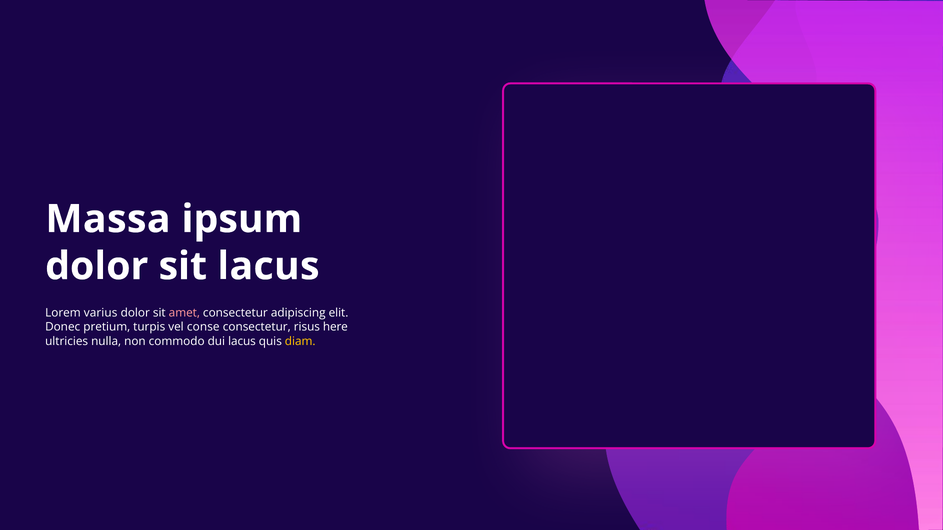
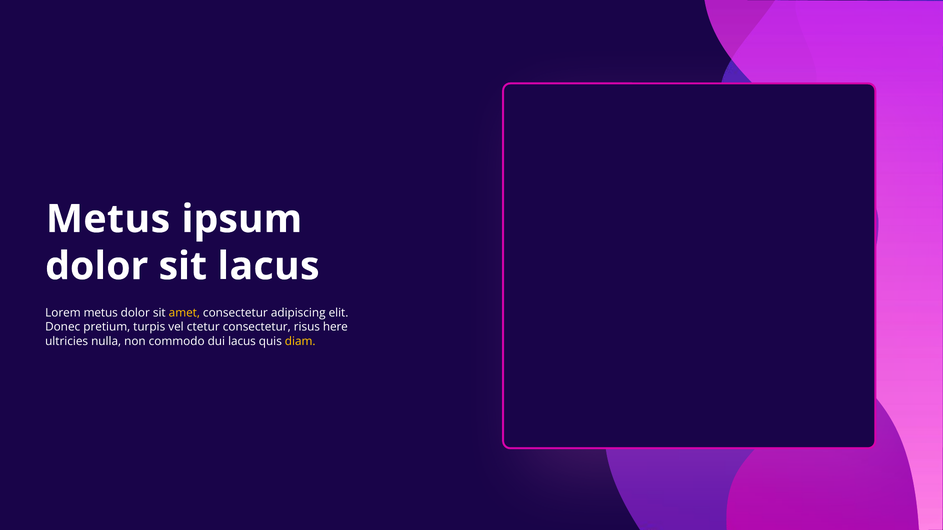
Massa: Massa -> Metus (108, 219)
Lorem varius: varius -> metus (101, 313)
amet colour: pink -> yellow (184, 313)
conse: conse -> ctetur (203, 327)
